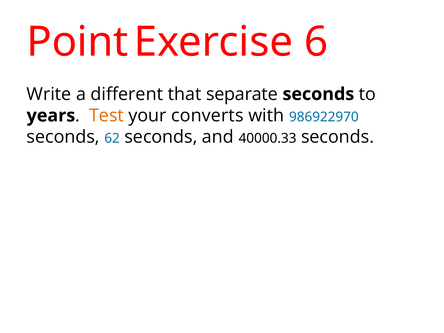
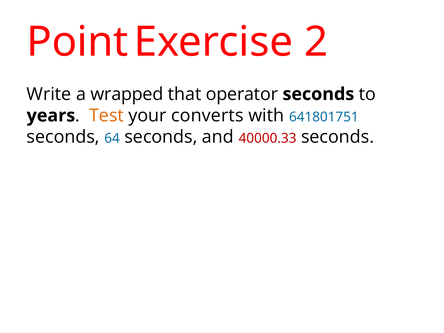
6: 6 -> 2 (316, 42)
different: different -> wrapped (127, 94)
separate: separate -> operator (242, 94)
986922970: 986922970 -> 641801751 (324, 117)
62: 62 -> 64 (112, 138)
40000.33 colour: black -> red (268, 138)
